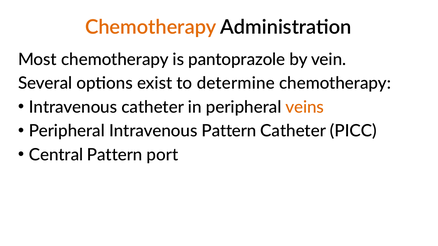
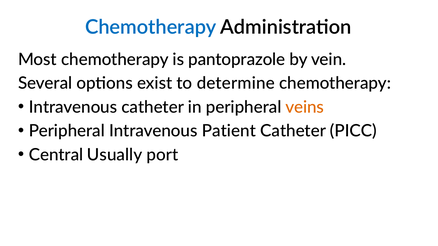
Chemotherapy colour: orange -> blue (151, 27)
Intravenous Pattern: Pattern -> Patient (229, 131)
Central Pattern: Pattern -> Usually (115, 155)
